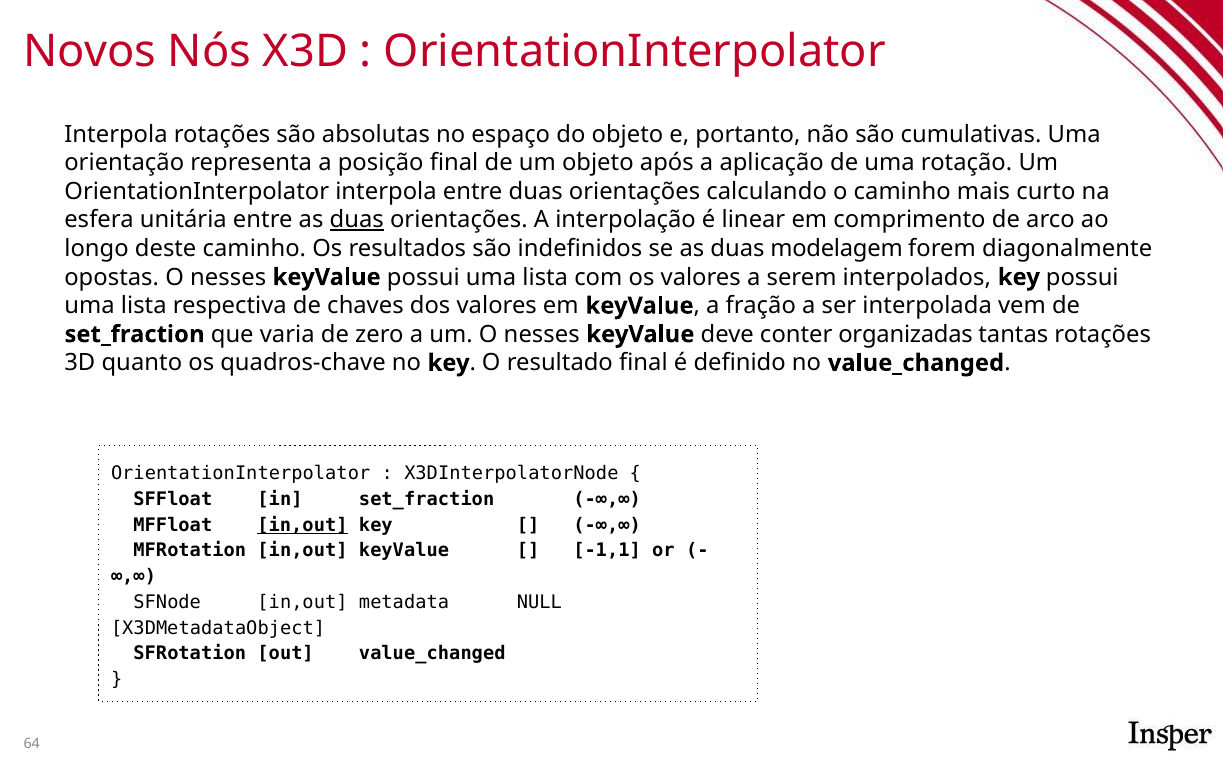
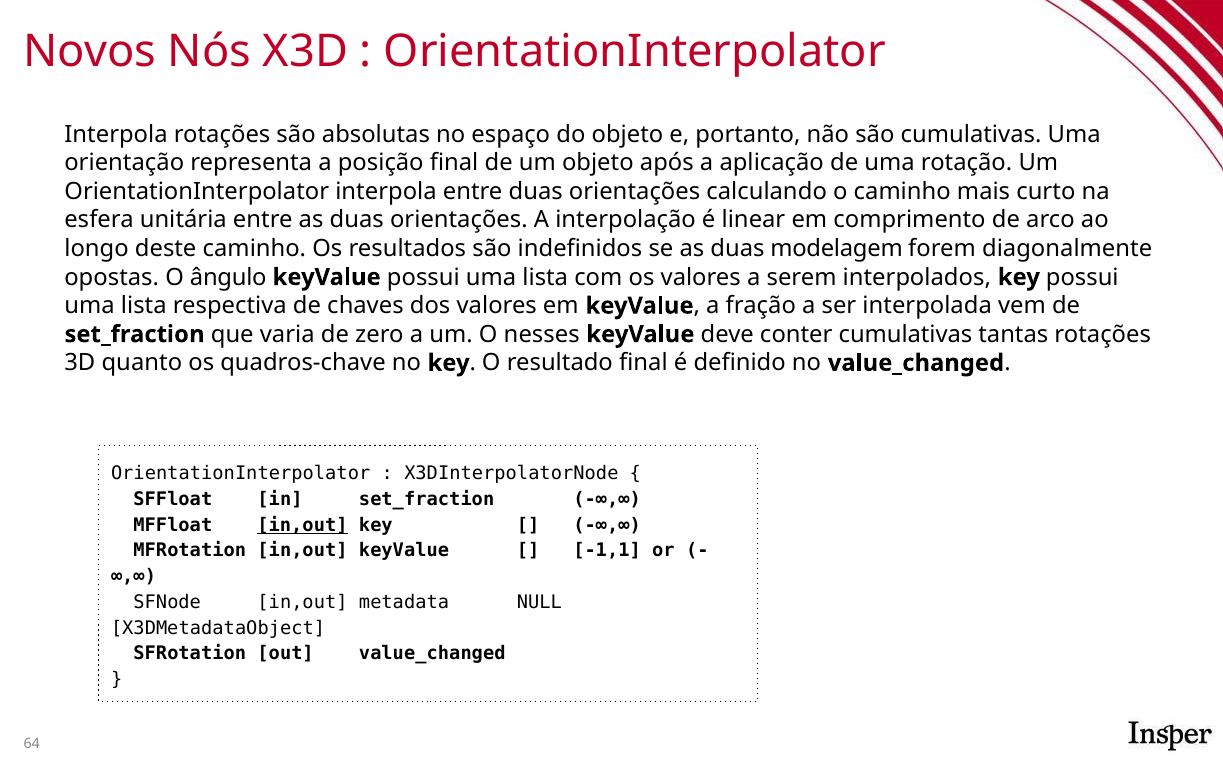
duas underline: present -> none (357, 220)
opostas O nesses: nesses -> ângulo (228, 277)
conter organizadas: organizadas -> cumulativas (905, 334)
